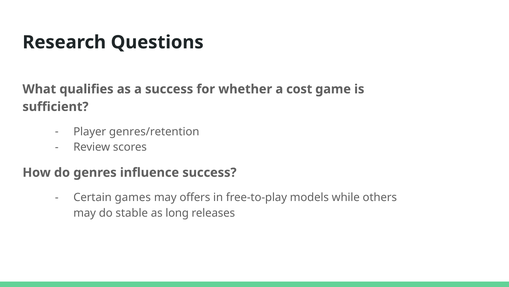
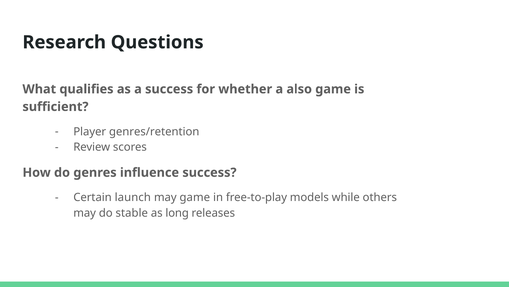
cost: cost -> also (299, 89)
games: games -> launch (133, 197)
may offers: offers -> game (195, 197)
